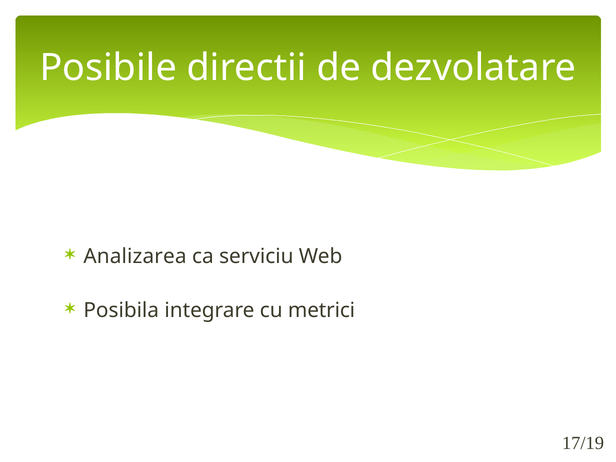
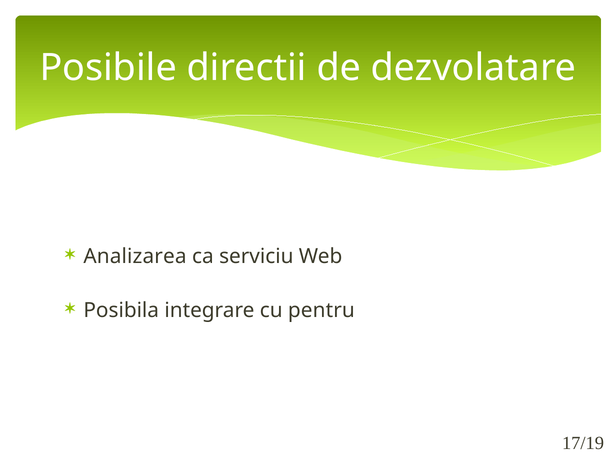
metrici: metrici -> pentru (321, 310)
